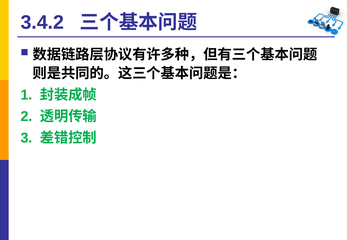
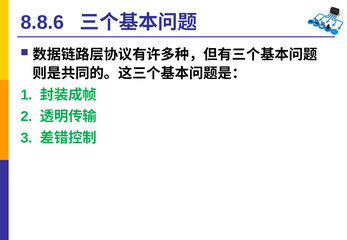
3.4.2: 3.4.2 -> 8.8.6 (42, 22)
